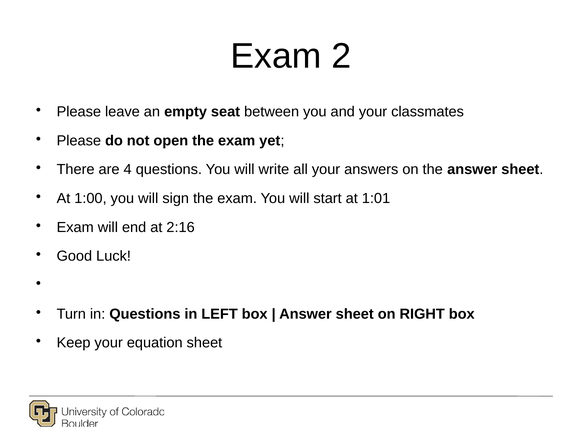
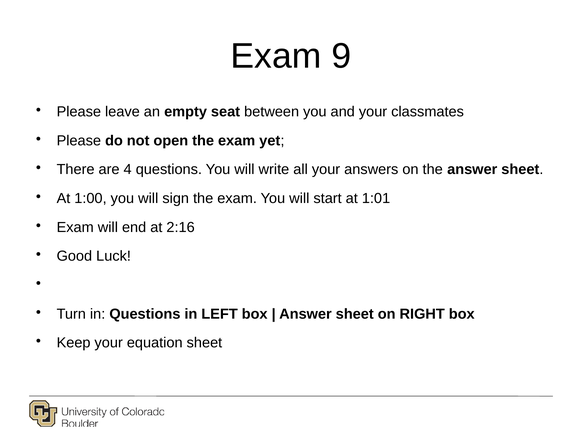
2: 2 -> 9 (341, 56)
